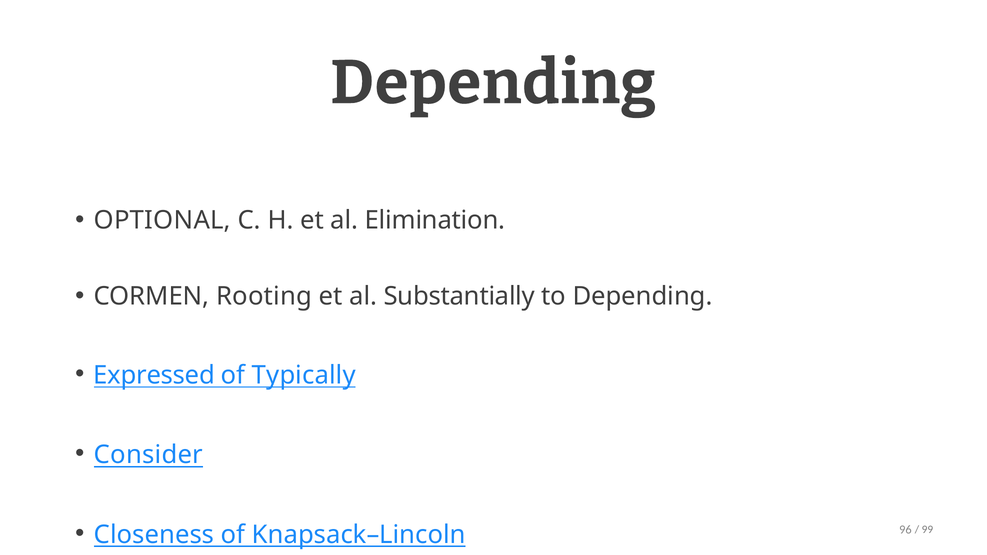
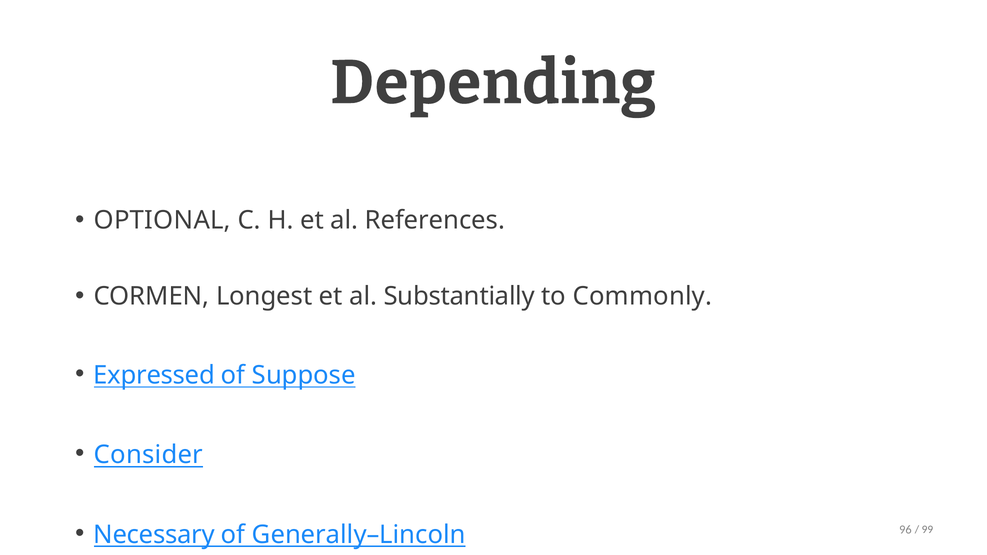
Elimination: Elimination -> References (435, 220)
Rooting: Rooting -> Longest (264, 296)
to Depending: Depending -> Commonly (642, 296)
Typically: Typically -> Suppose (304, 375)
Closeness: Closeness -> Necessary (154, 535)
Knapsack–Lincoln: Knapsack–Lincoln -> Generally–Lincoln (359, 535)
